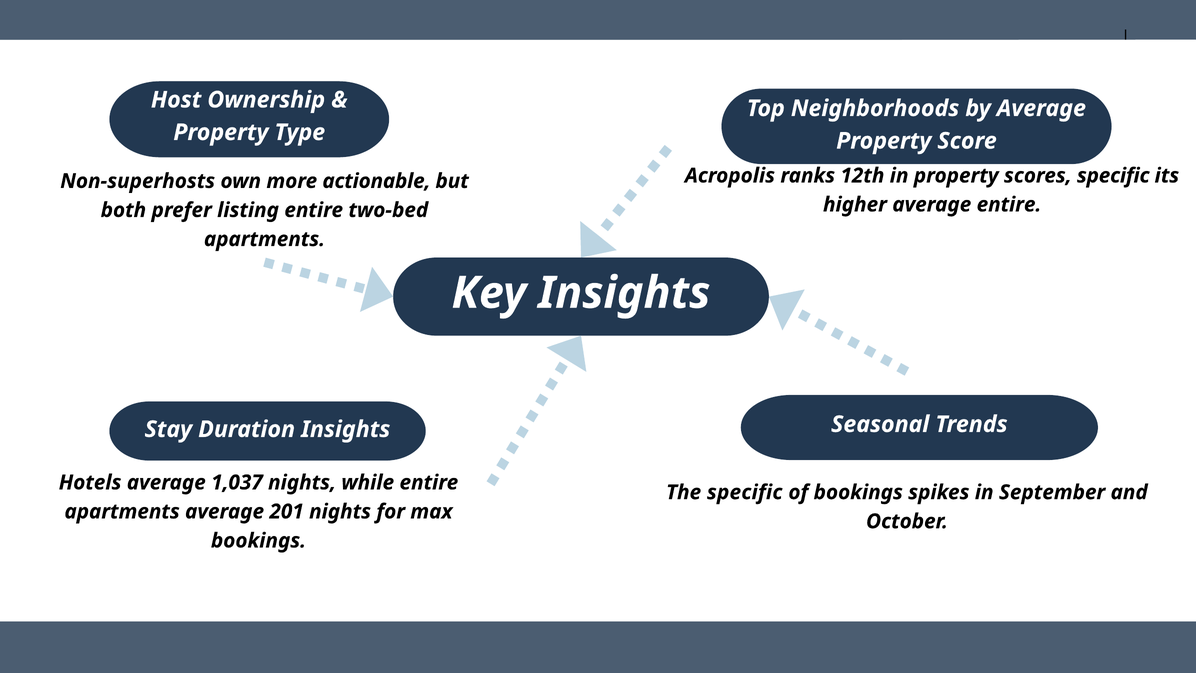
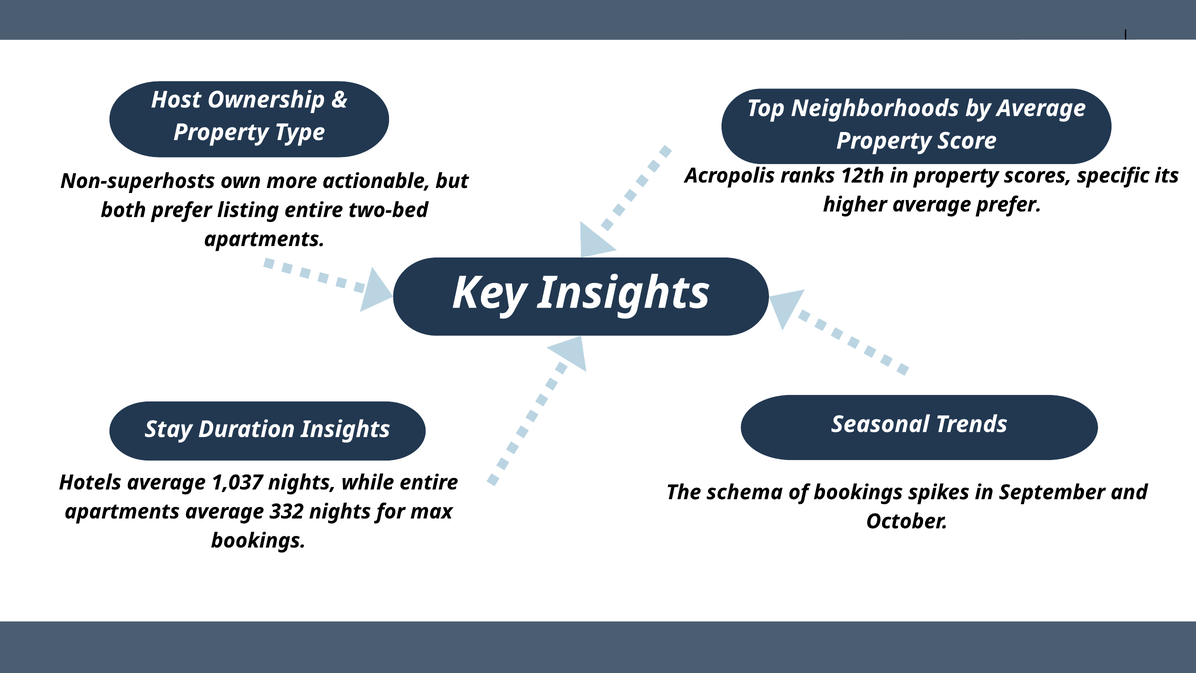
average entire: entire -> prefer (1009, 205)
The specific: specific -> schema (745, 492)
201: 201 -> 332 (287, 511)
